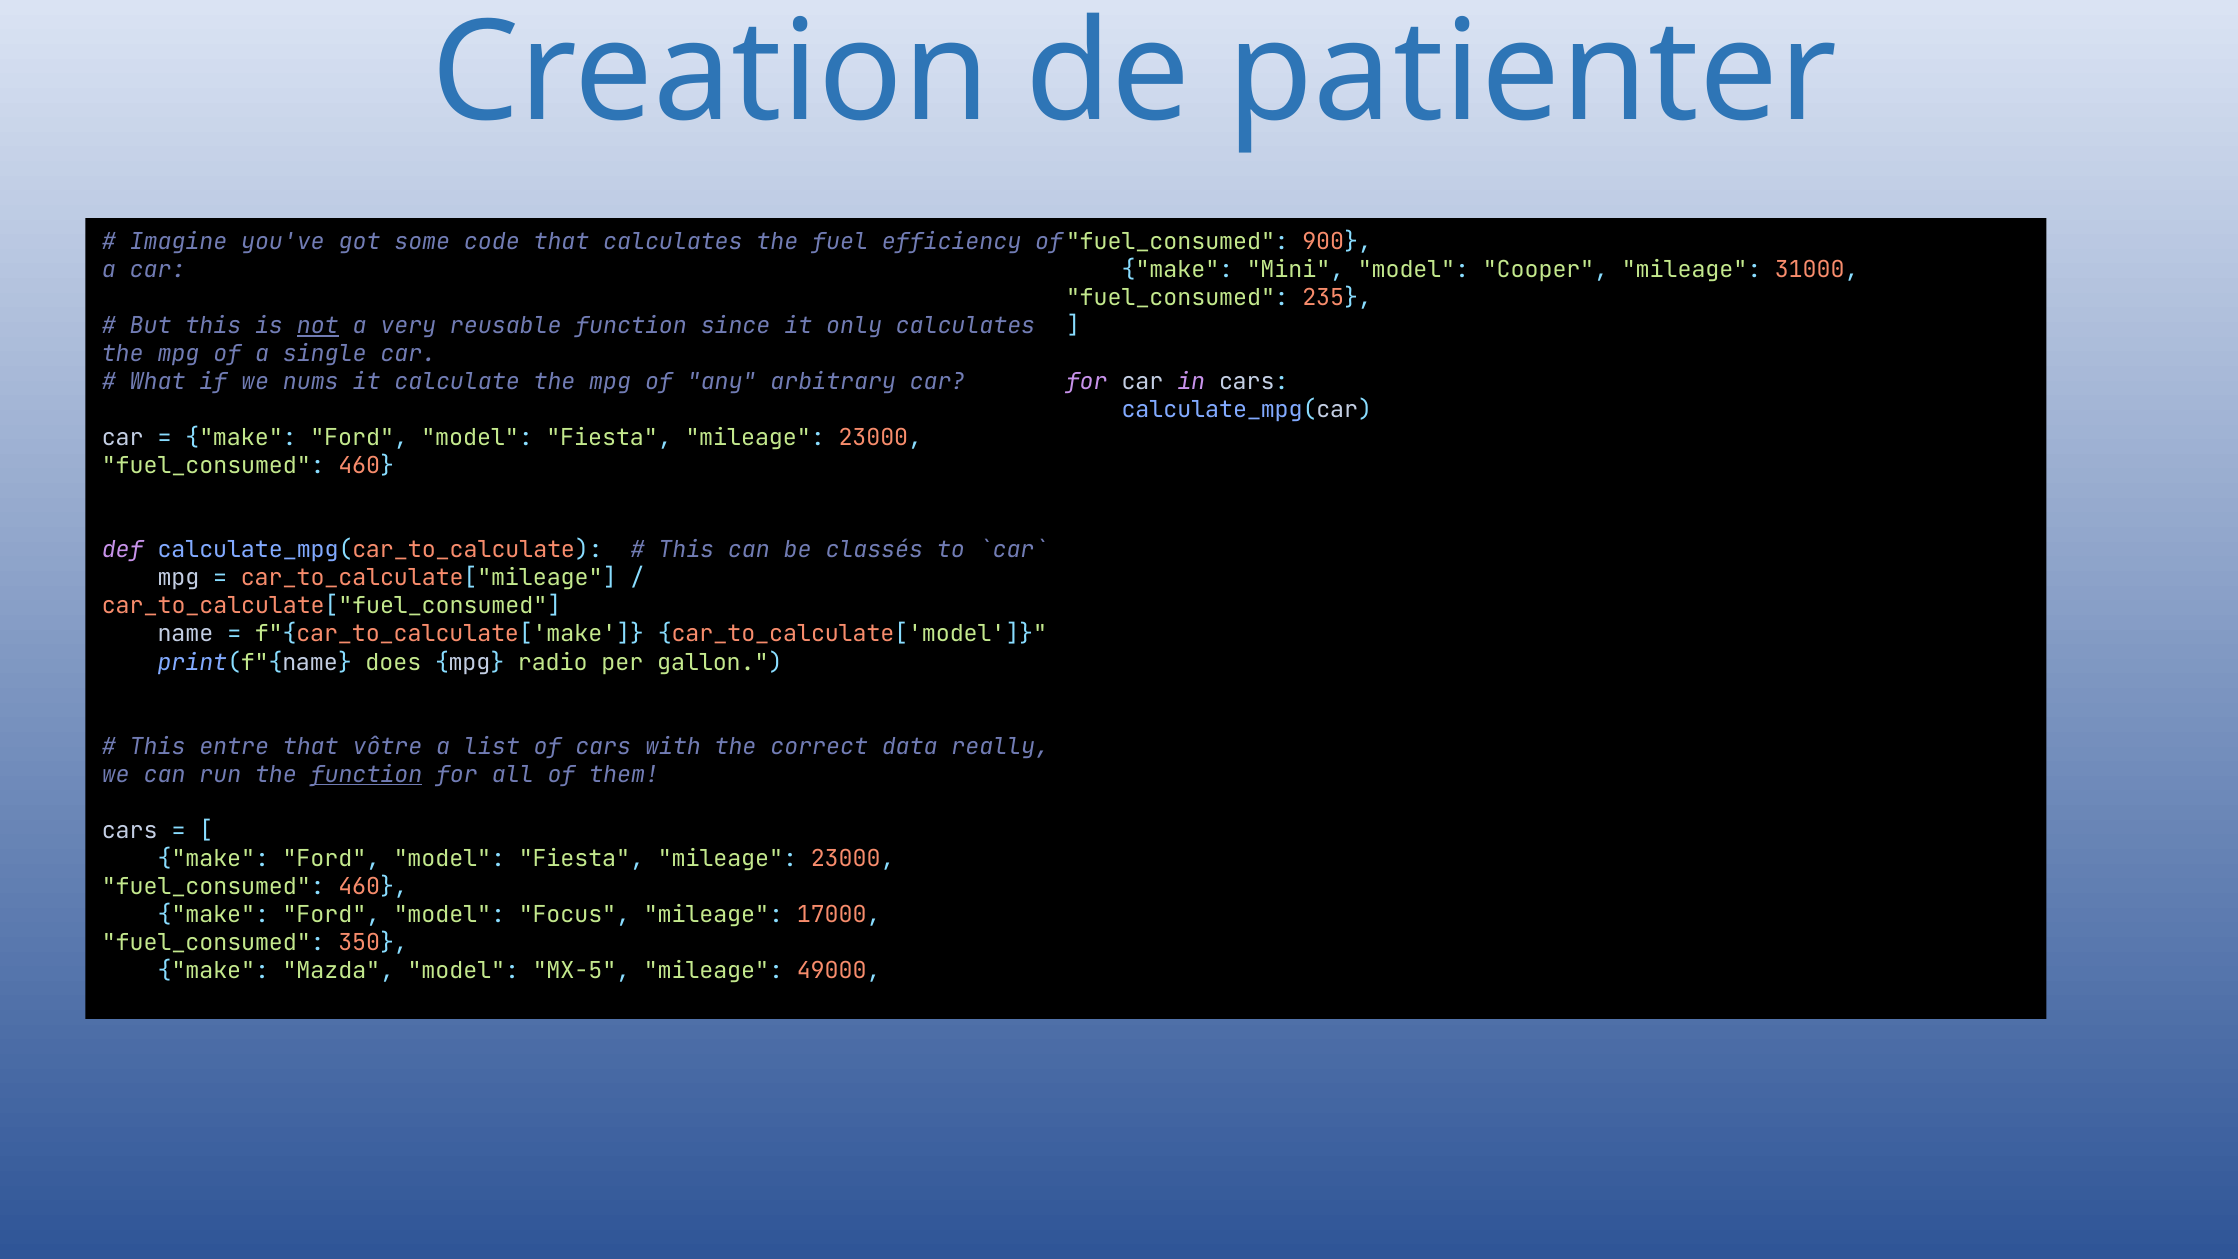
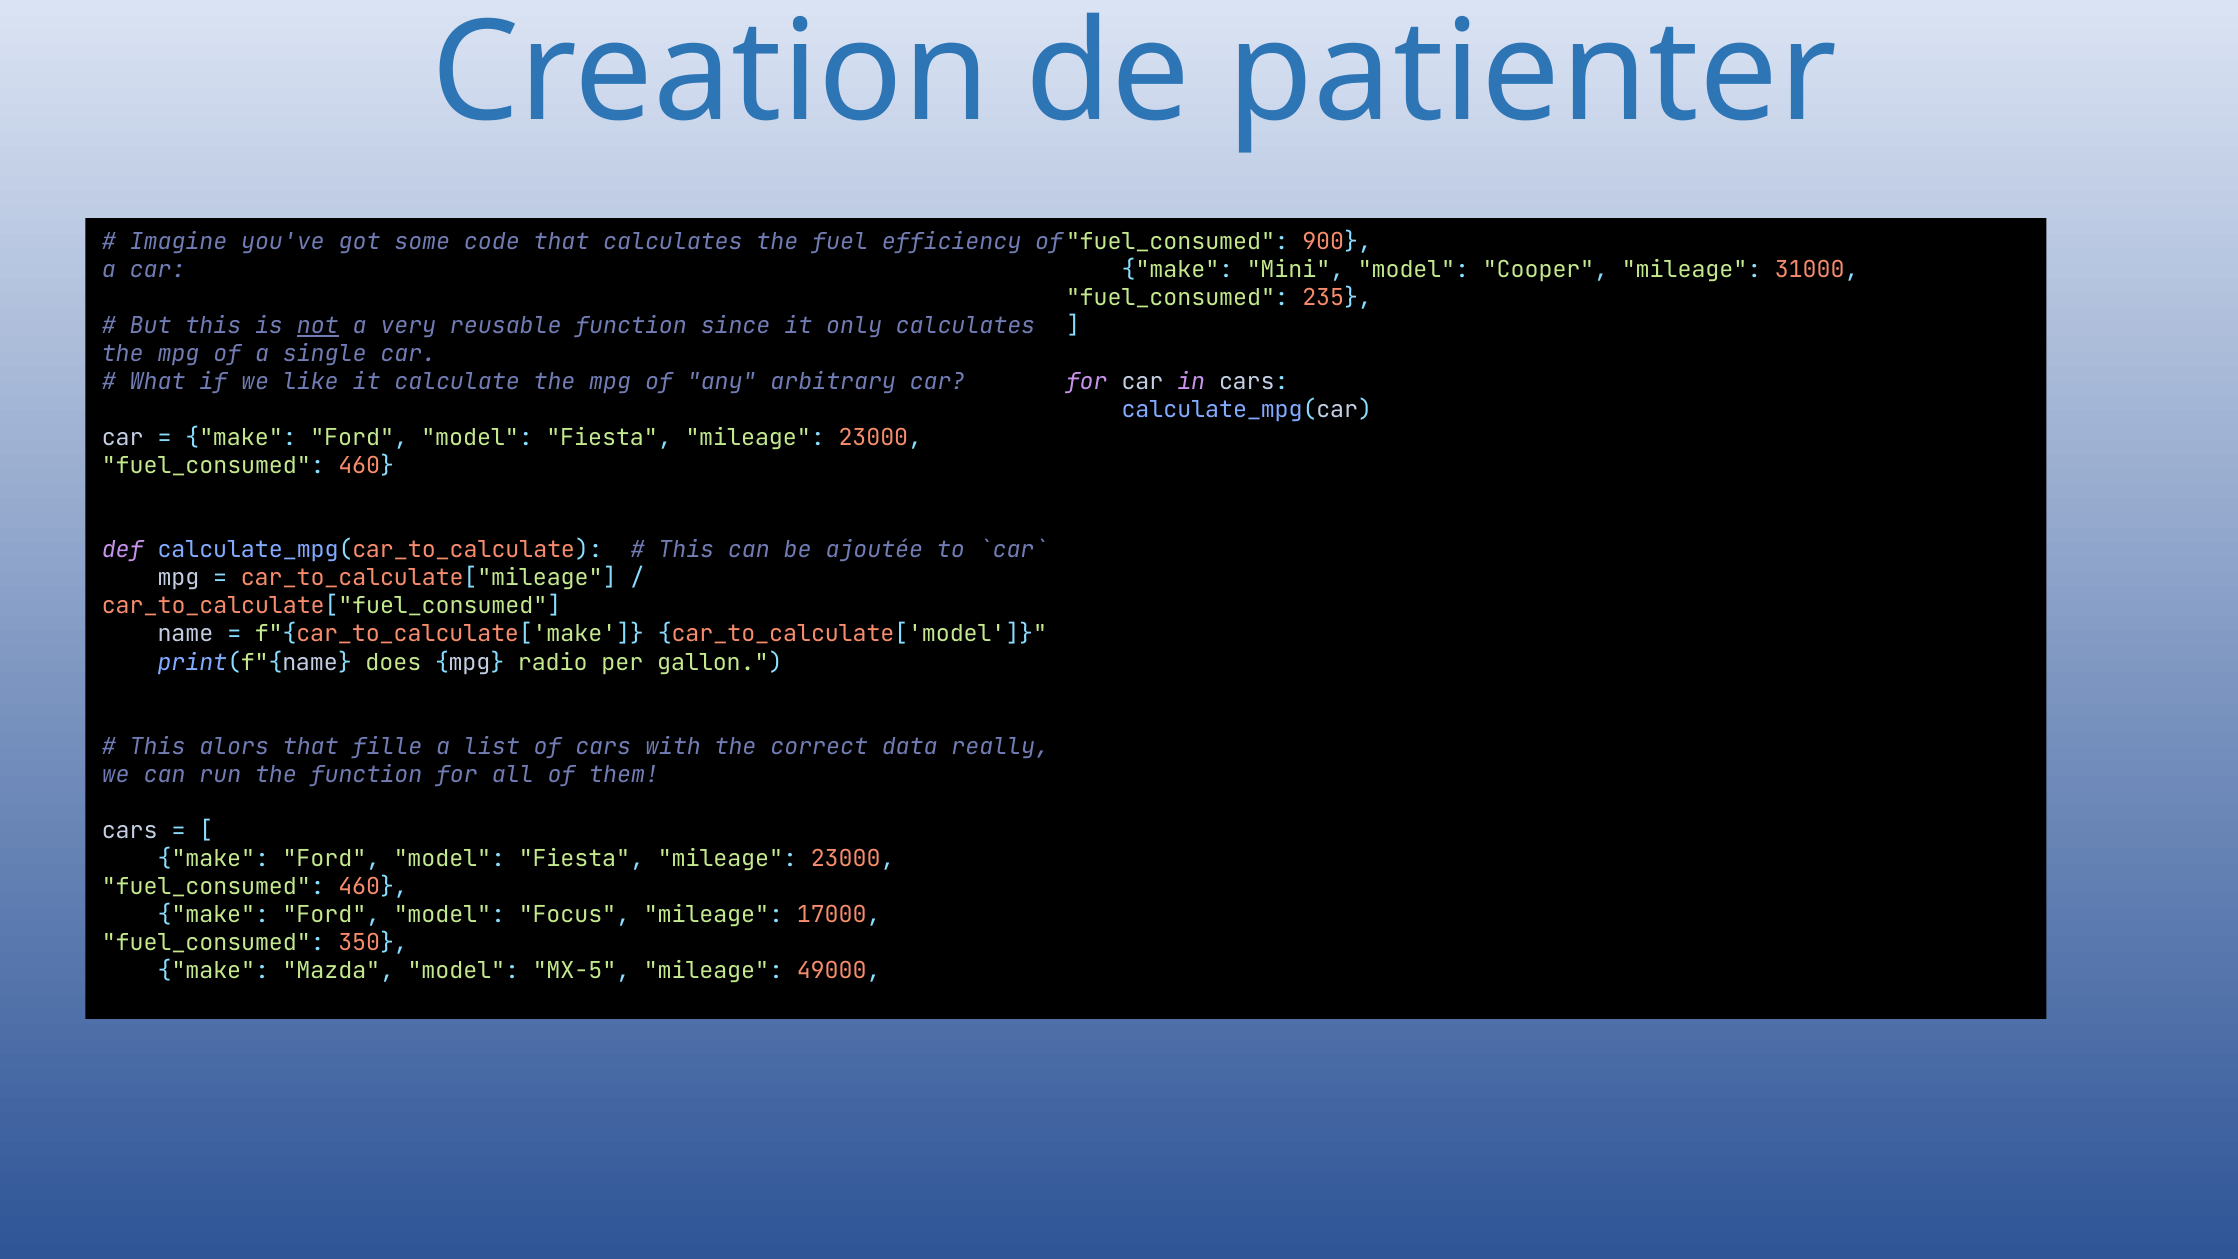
nums: nums -> like (311, 382)
classés: classés -> ajoutée (874, 550)
entre: entre -> alors (234, 746)
vôtre: vôtre -> fille (387, 746)
function underline: present -> none (366, 774)
